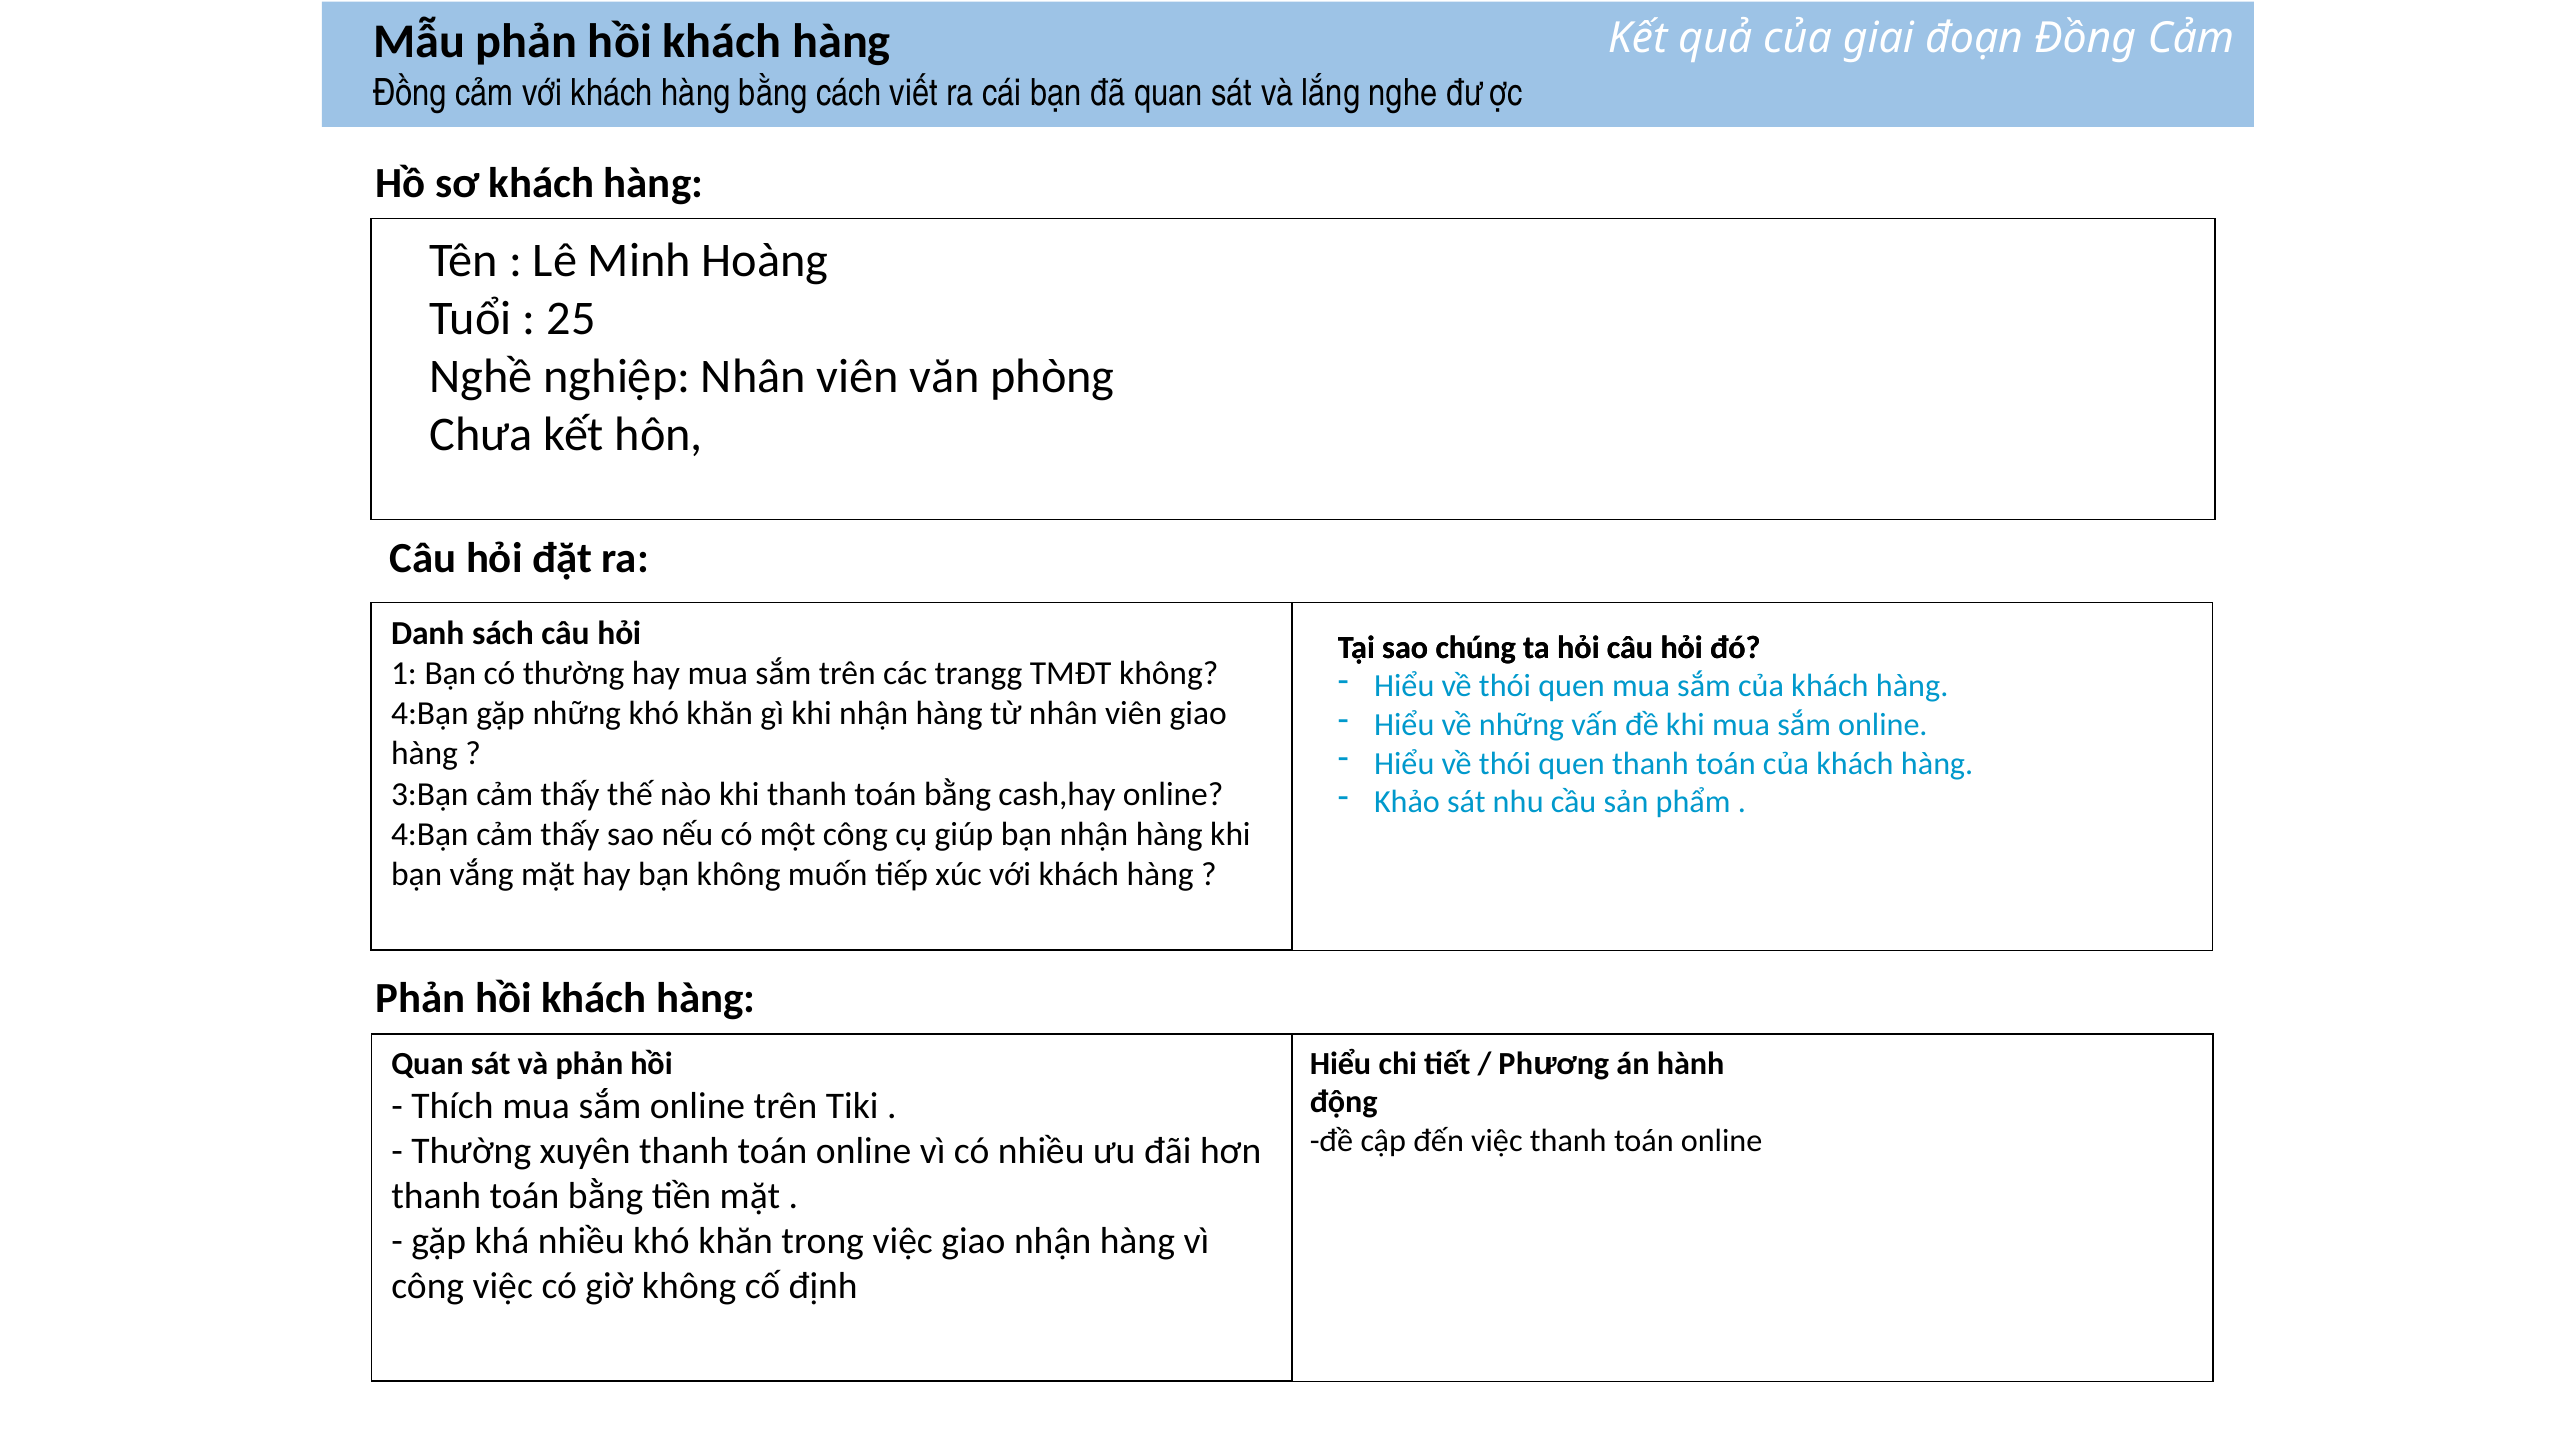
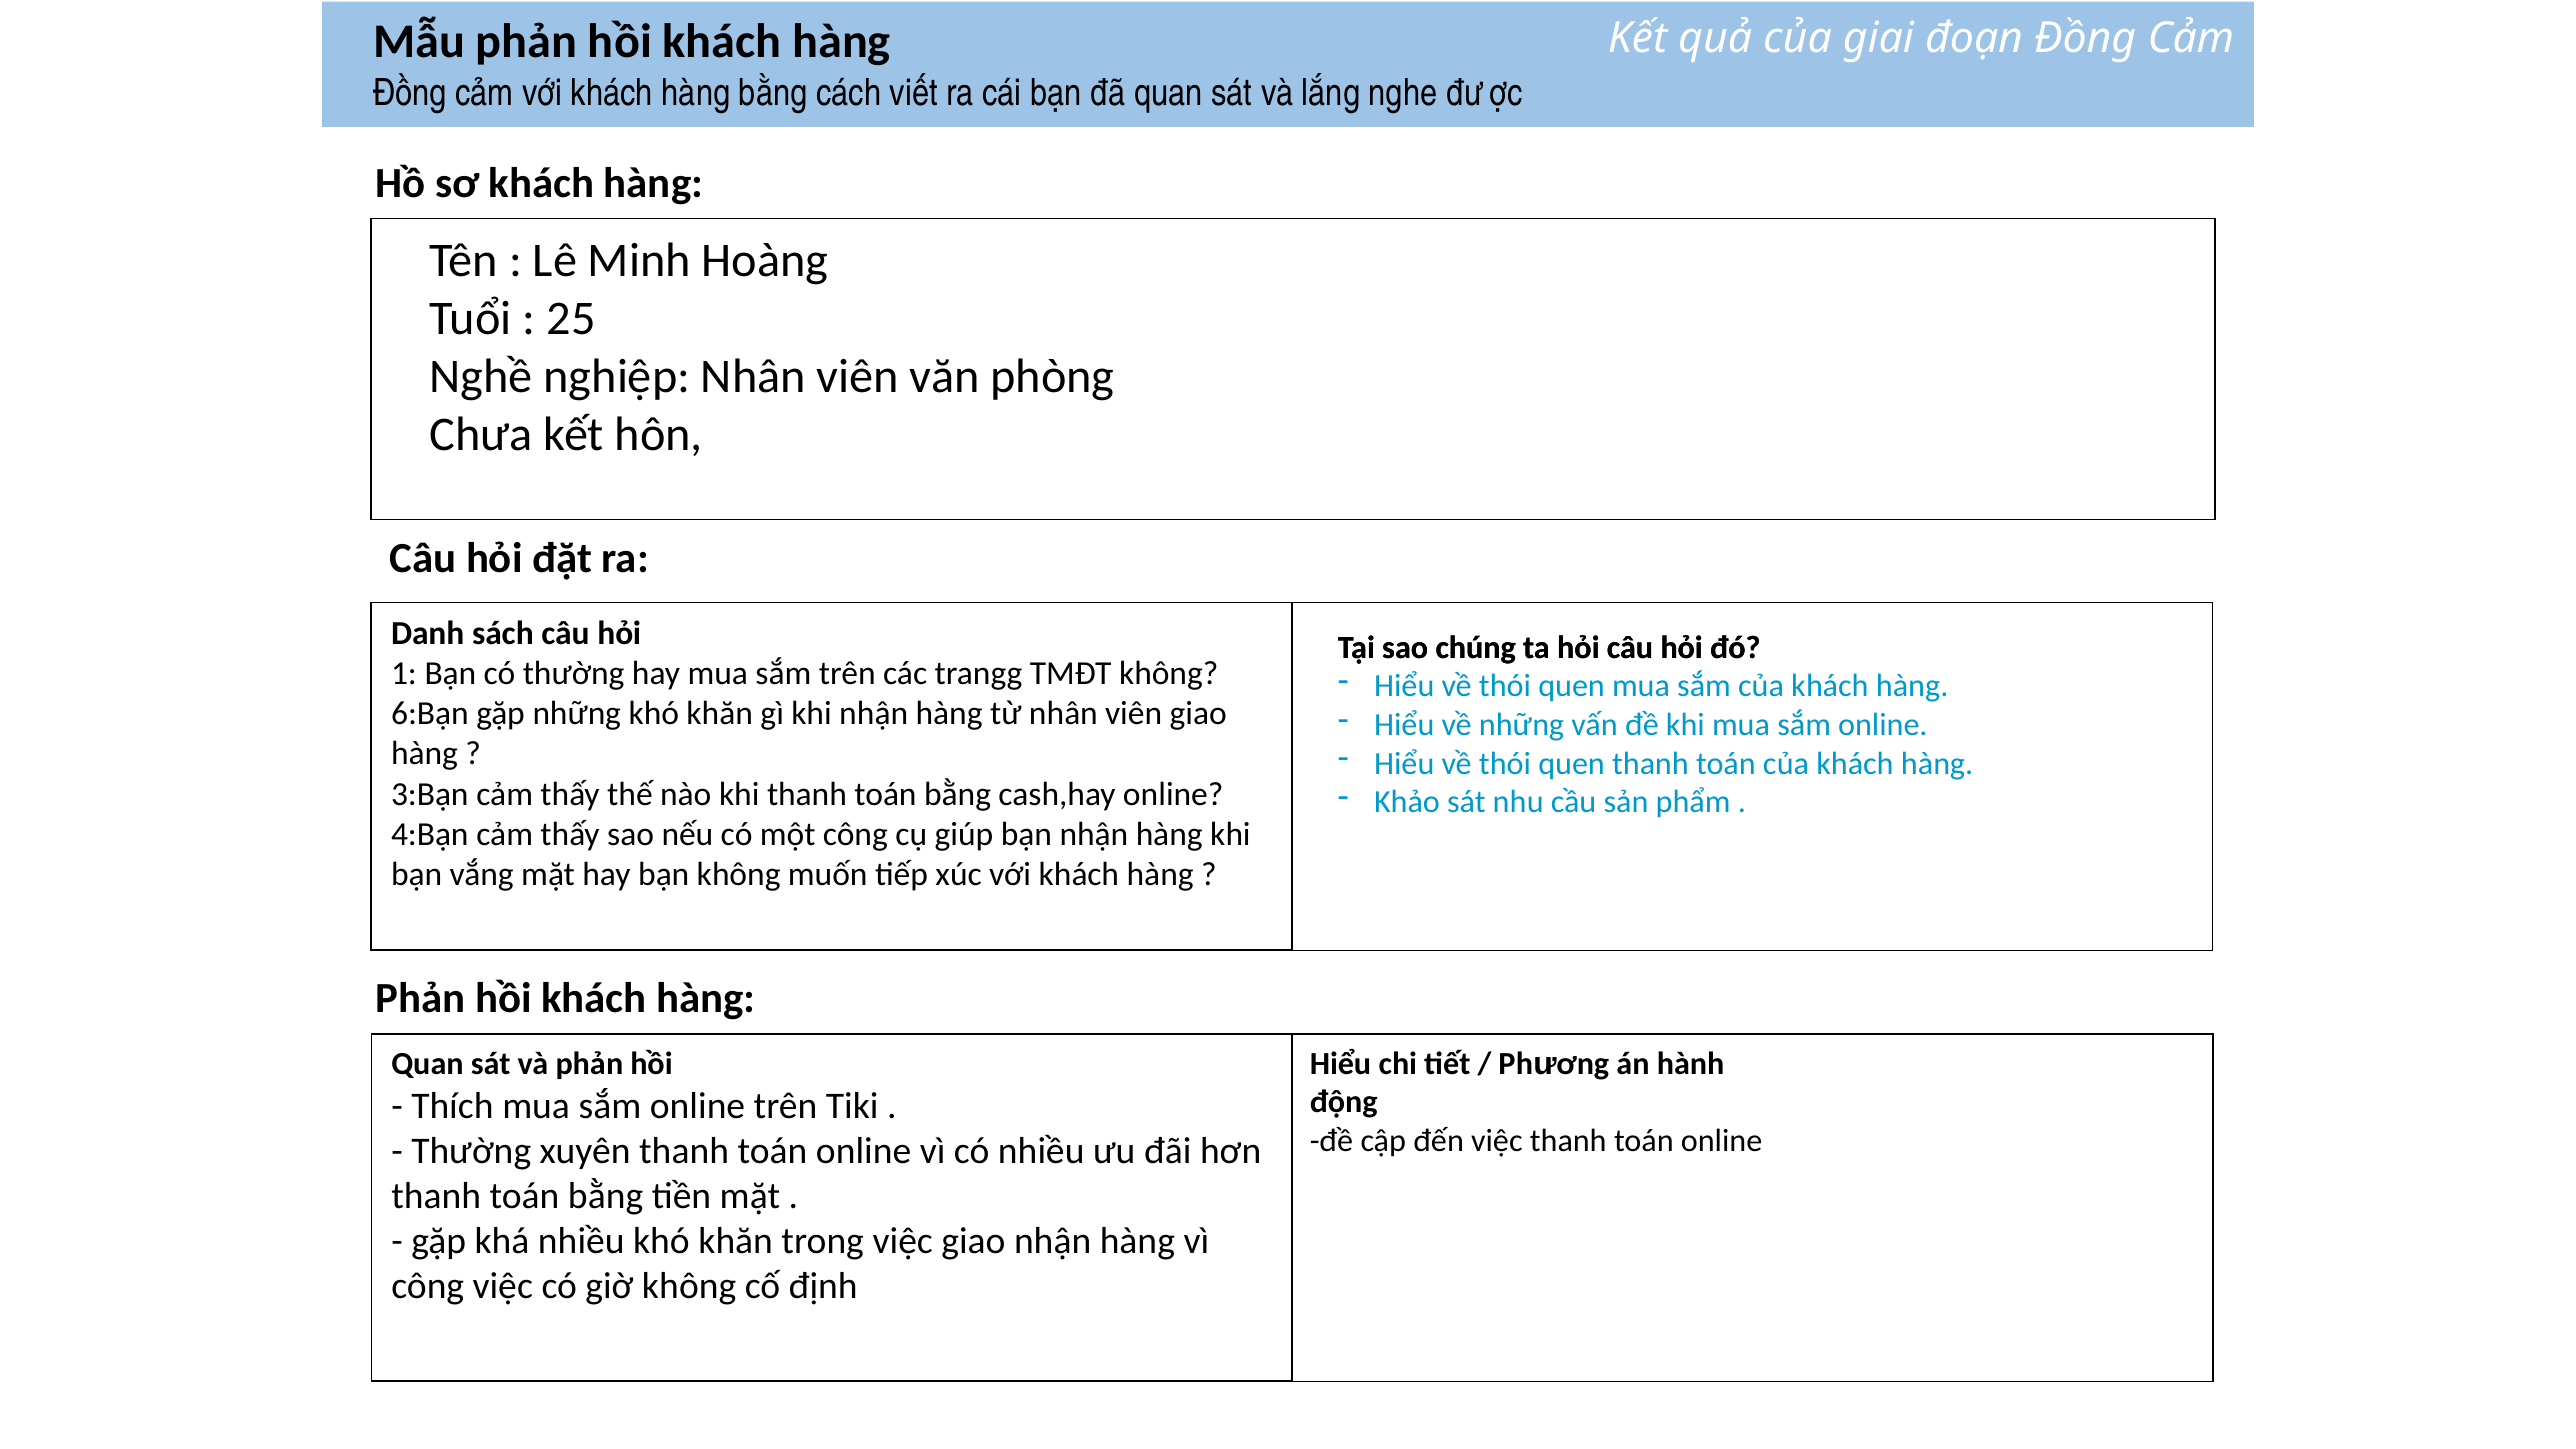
4:Bạn: 4:Bạn -> 6:Bạn (430, 713)
